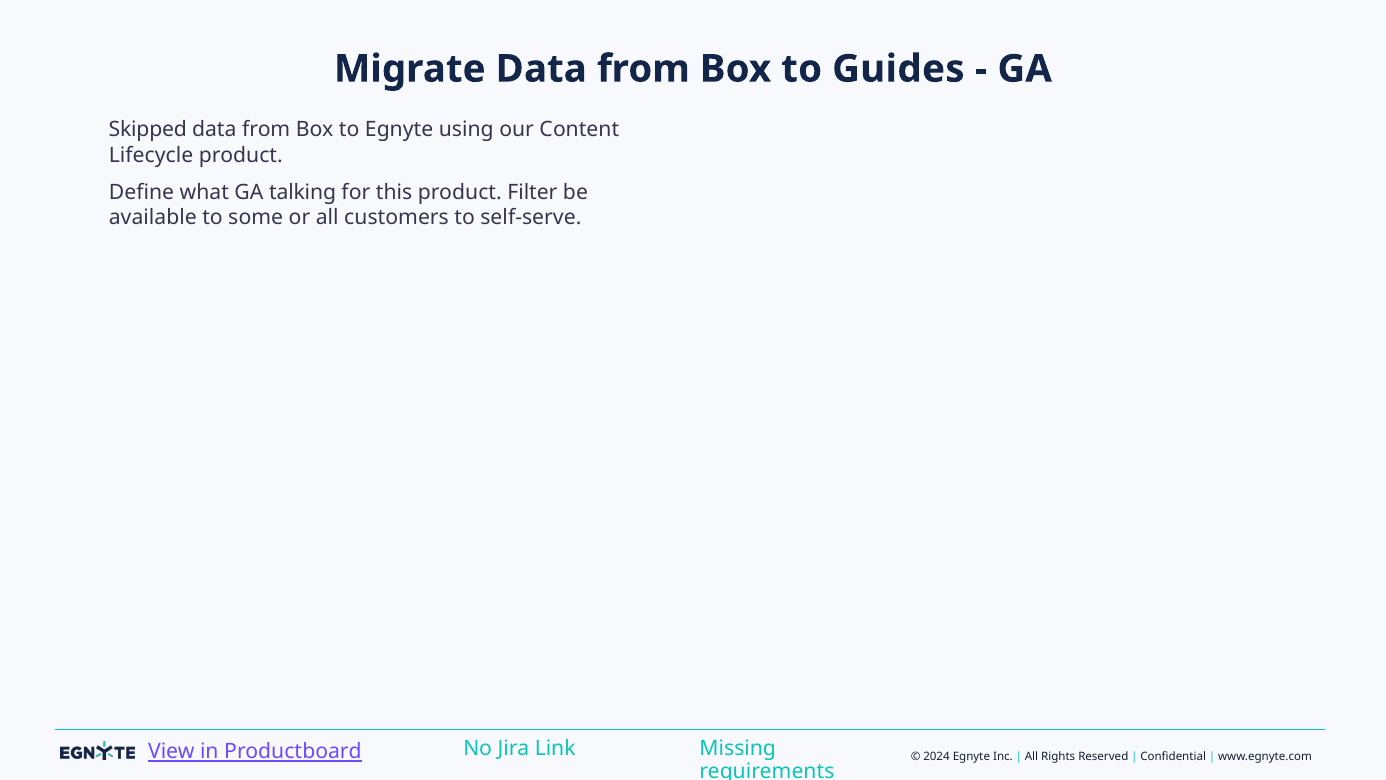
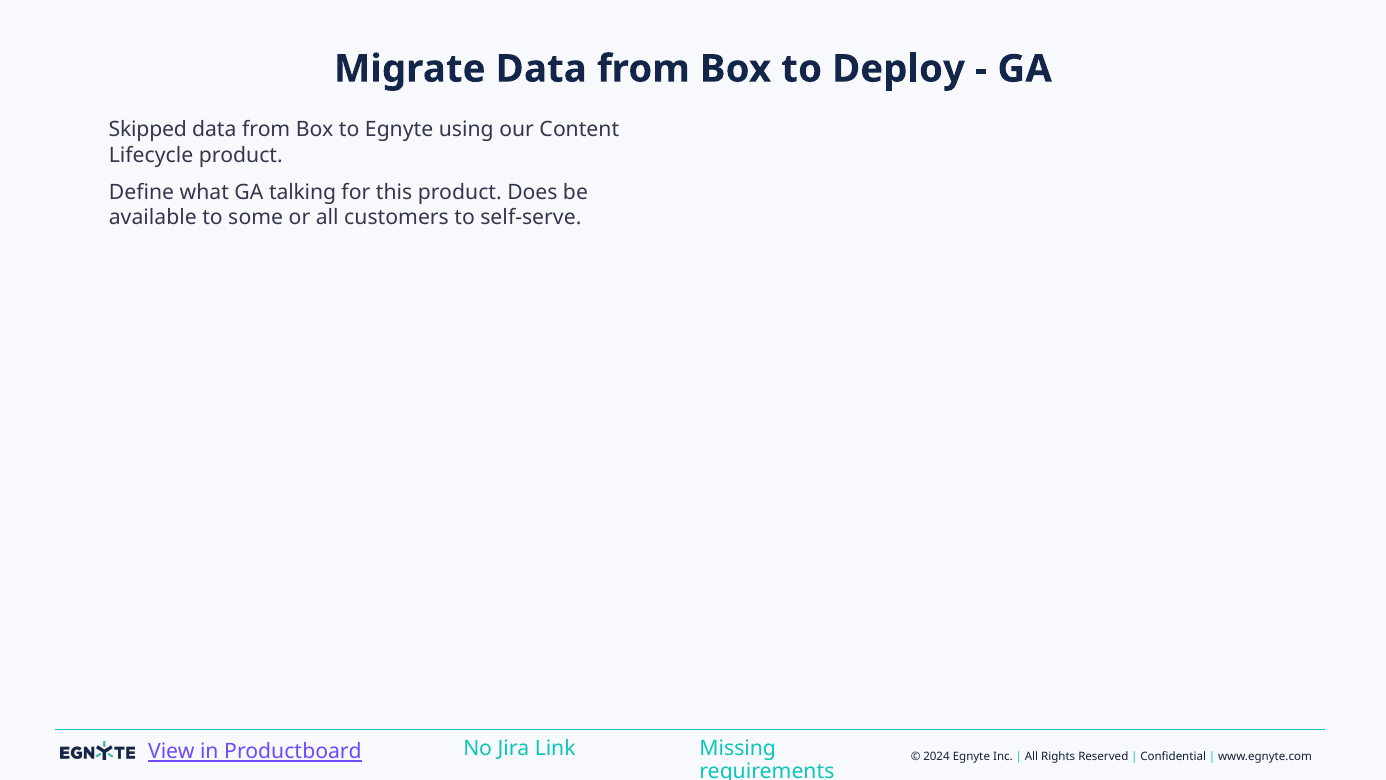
Guides: Guides -> Deploy (899, 69)
Filter: Filter -> Does (532, 192)
